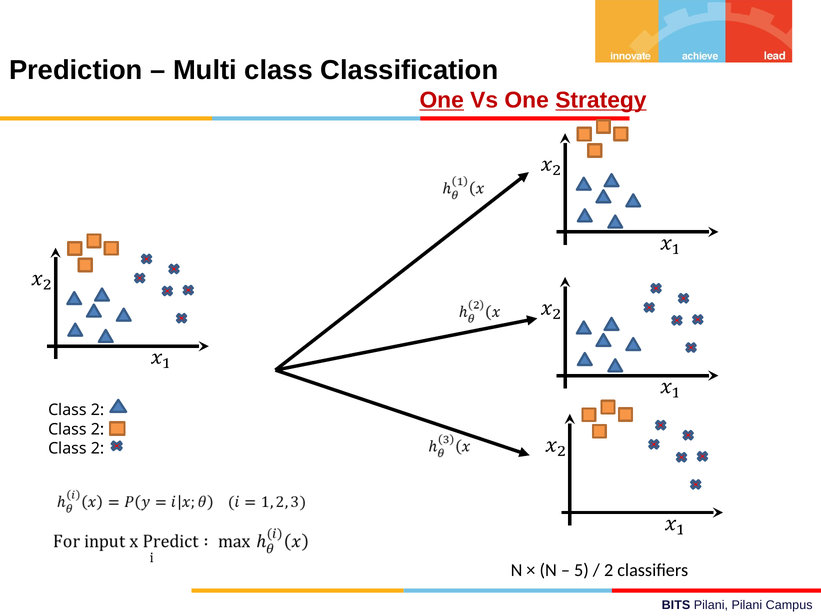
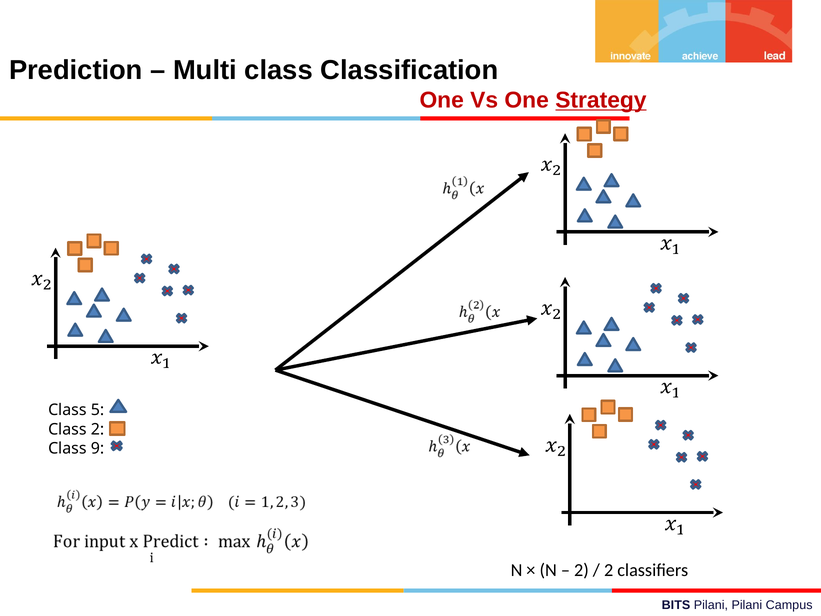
One underline: present -> none (442, 100)
2: 2 -> 5 (97, 410)
2: 2 -> 9 (97, 448)
5: 5 -> 2 (581, 570)
